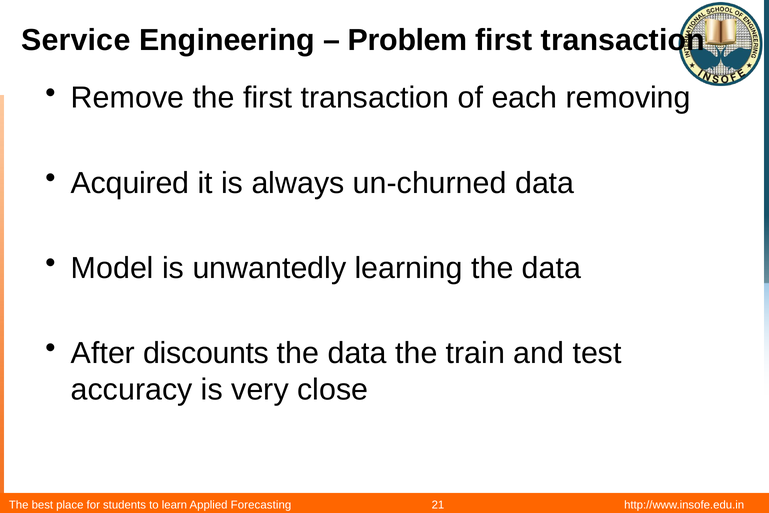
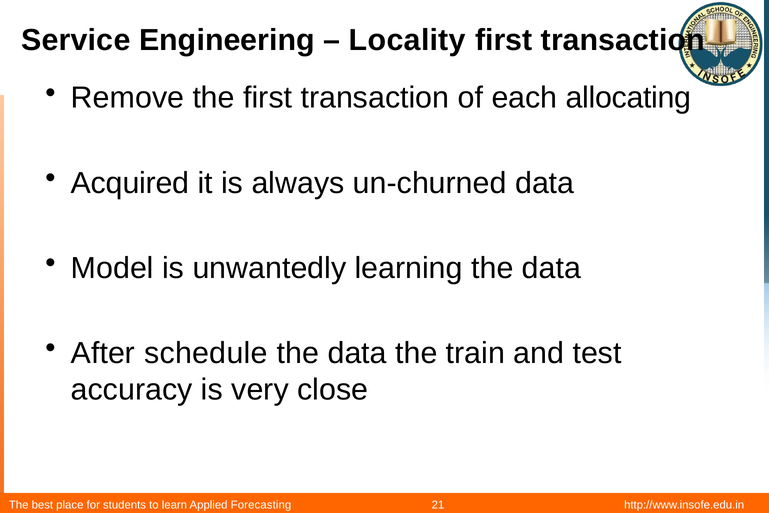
Problem: Problem -> Locality (407, 40)
removing: removing -> allocating (628, 98)
discounts: discounts -> schedule (206, 353)
